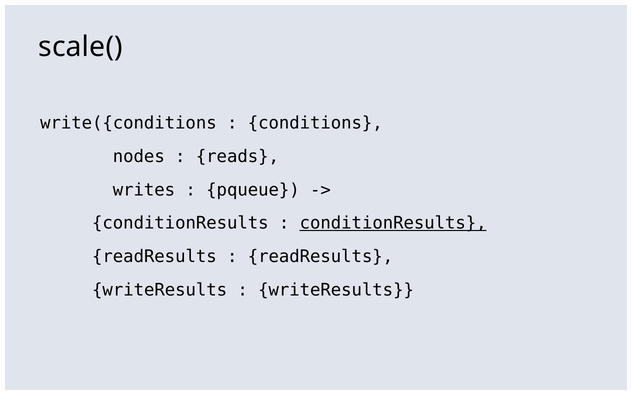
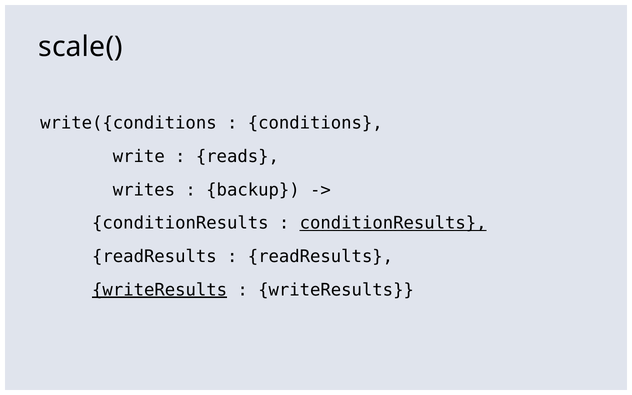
nodes: nodes -> write (139, 157)
pqueue: pqueue -> backup (253, 190)
writeResults underline: none -> present (160, 290)
